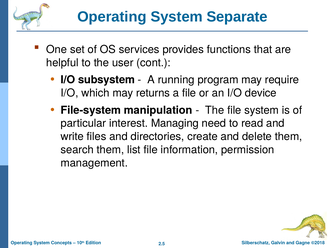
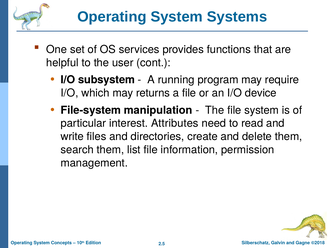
Separate: Separate -> Systems (237, 17)
Managing: Managing -> Attributes (175, 123)
